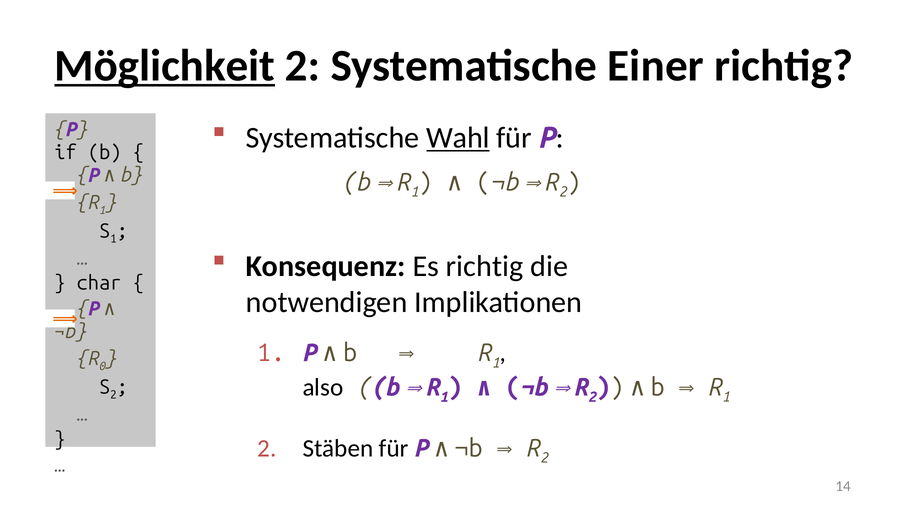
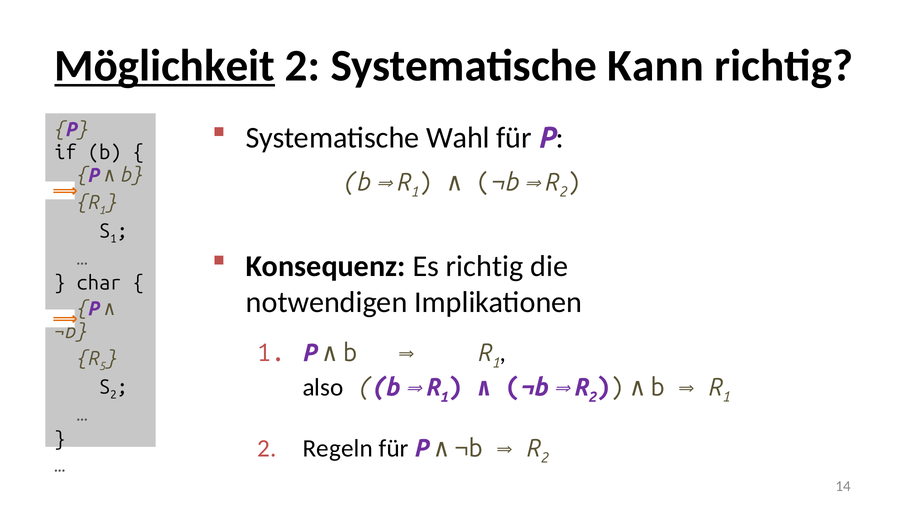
Einer: Einer -> Kann (656, 66)
Wahl underline: present -> none (458, 138)
0: 0 -> 5 (102, 367)
Stäben: Stäben -> Regeln (338, 448)
